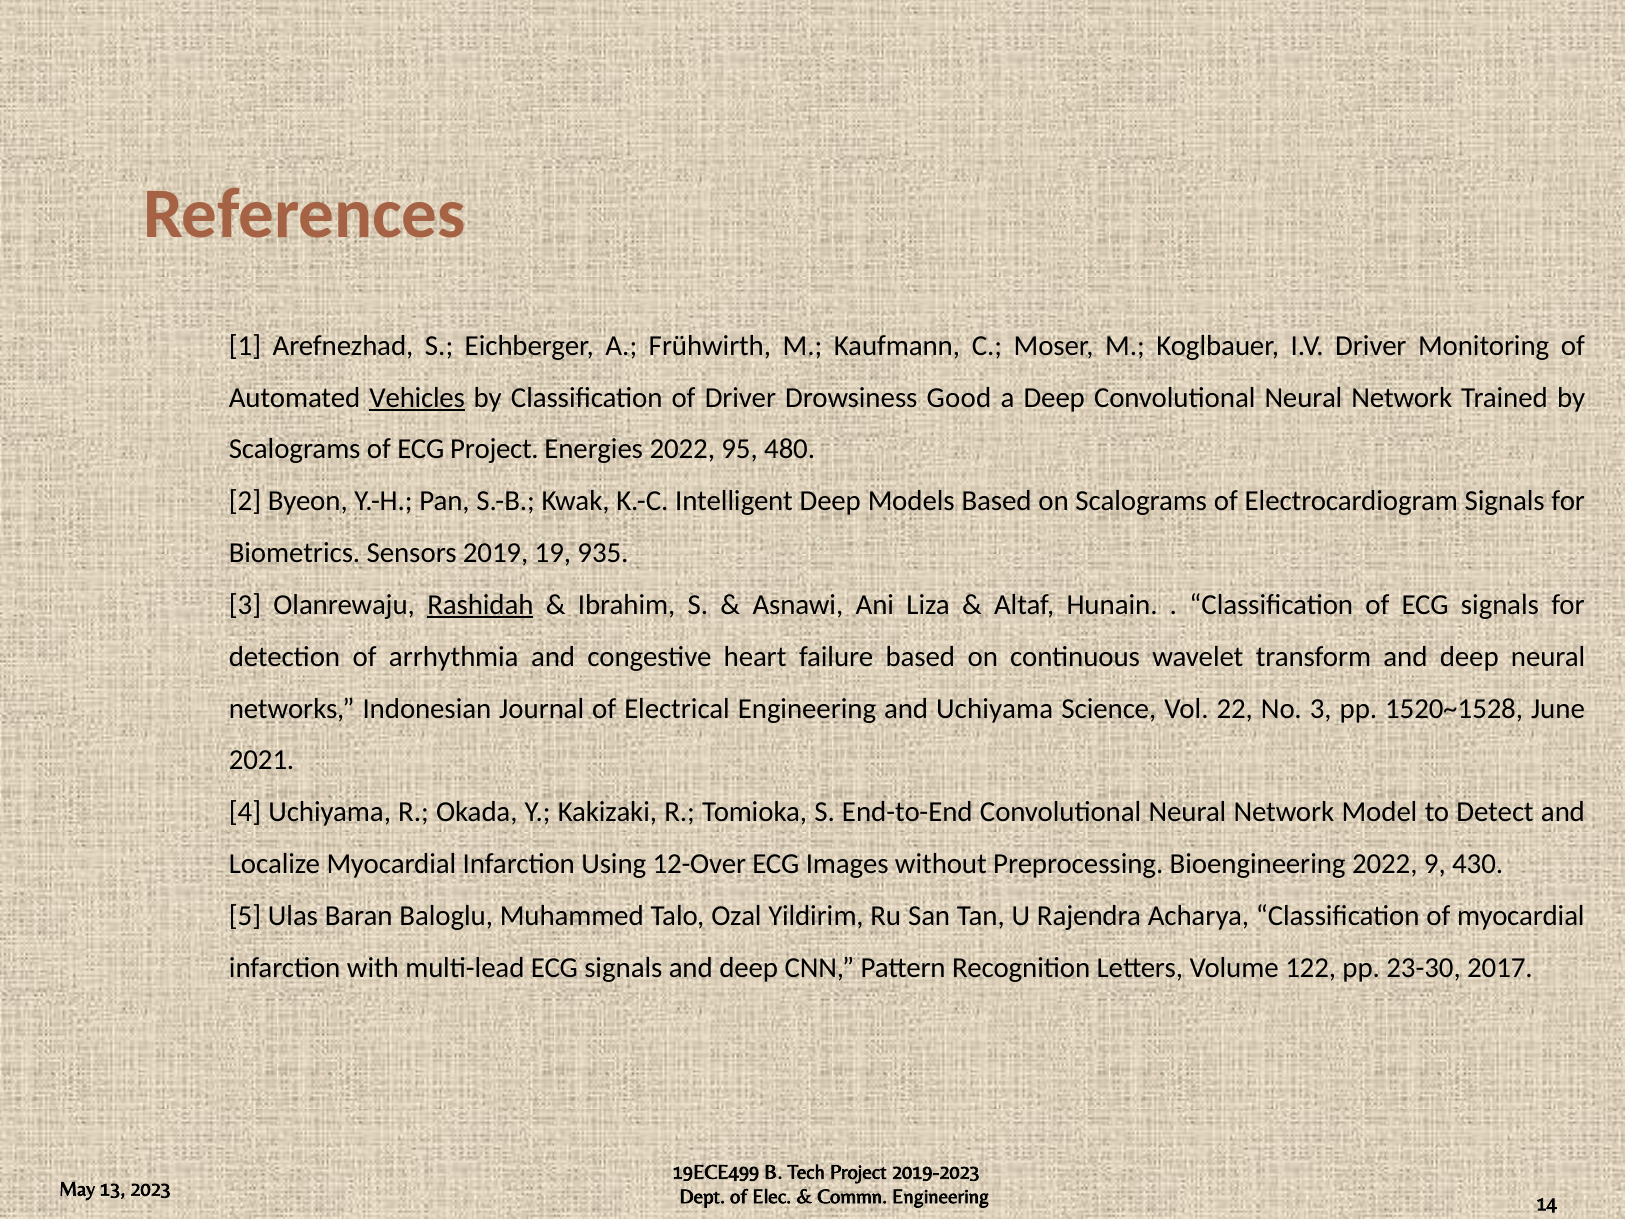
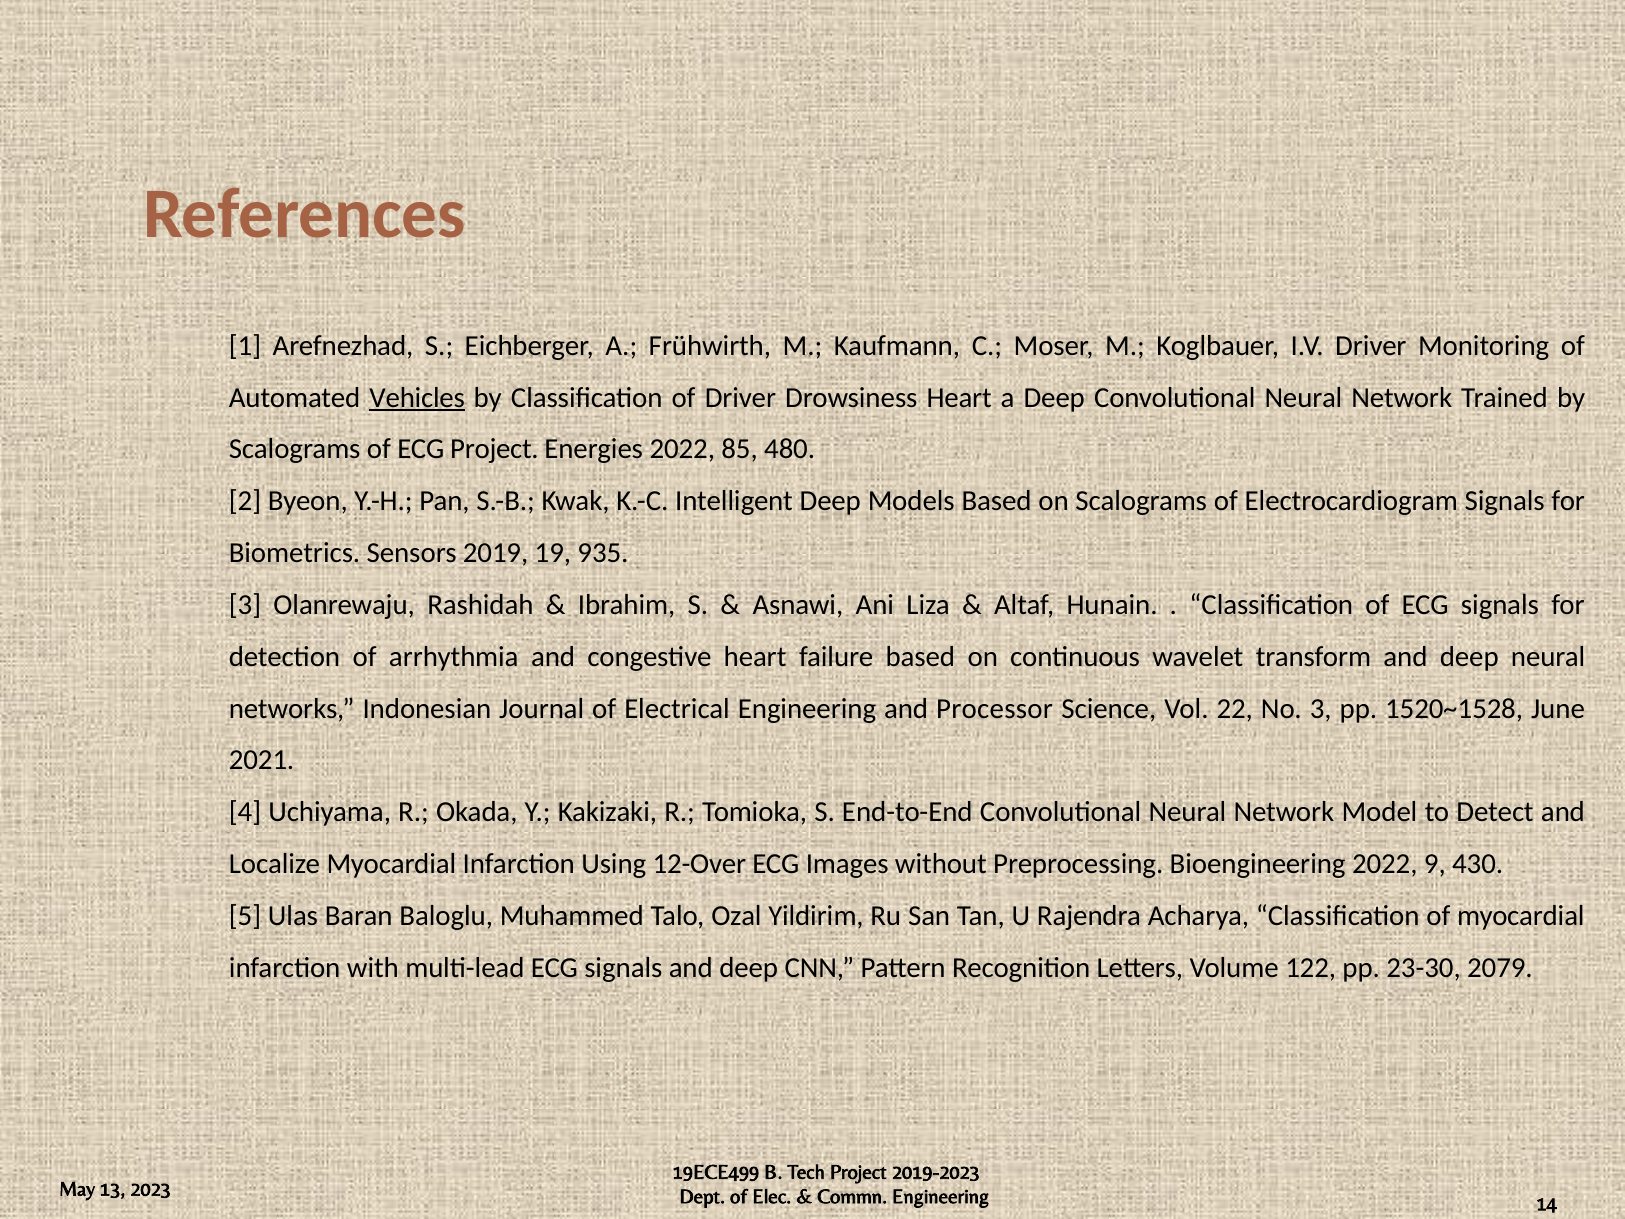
Drowsiness Good: Good -> Heart (959, 397)
95: 95 -> 85 (740, 449)
Rashidah underline: present -> none (480, 605)
and Uchiyama: Uchiyama -> Processor (995, 708)
2017: 2017 -> 2079 (1500, 967)
